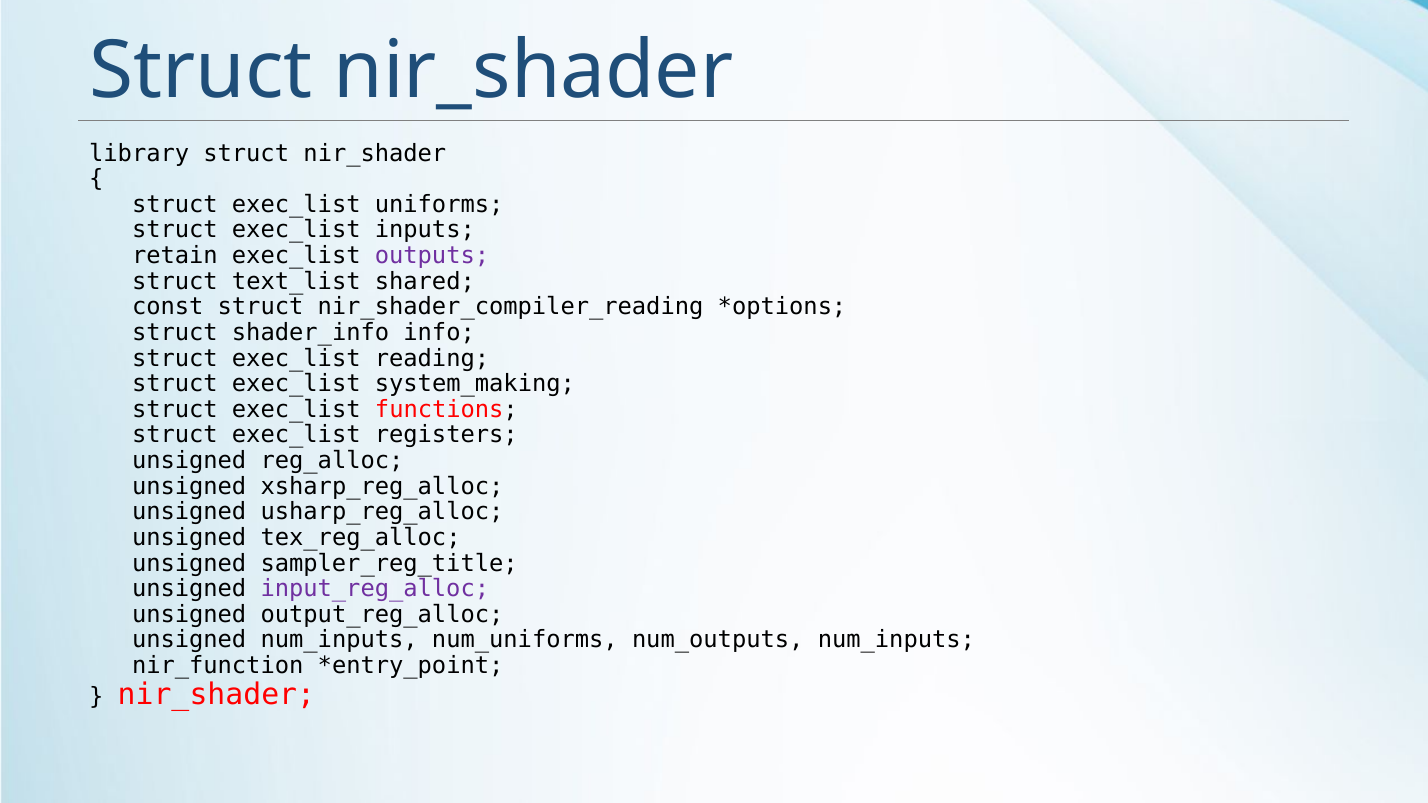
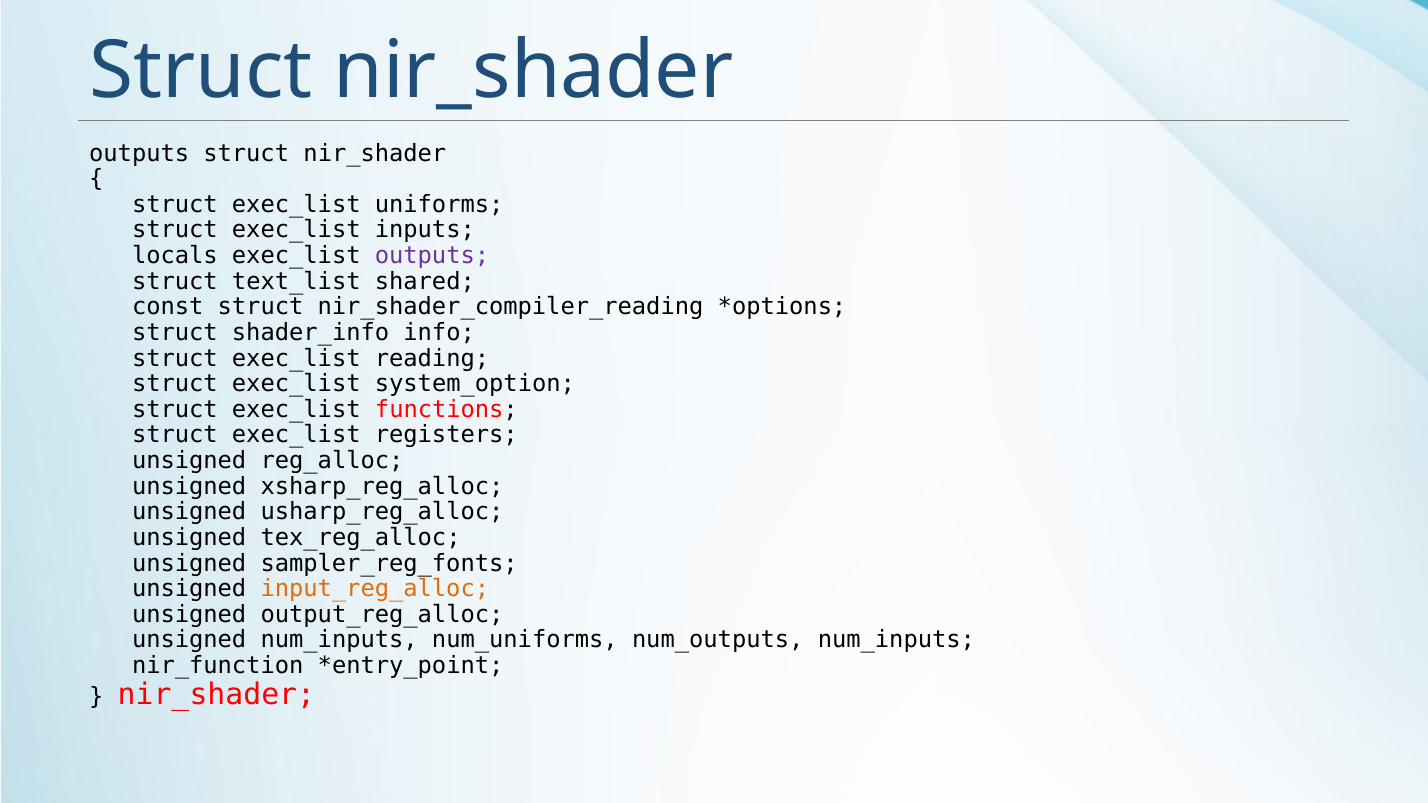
library: library -> outputs (139, 153)
retain: retain -> locals (175, 256)
system_making: system_making -> system_option (475, 384)
sampler_reg_title: sampler_reg_title -> sampler_reg_fonts (389, 563)
input_reg_alloc colour: purple -> orange (375, 589)
